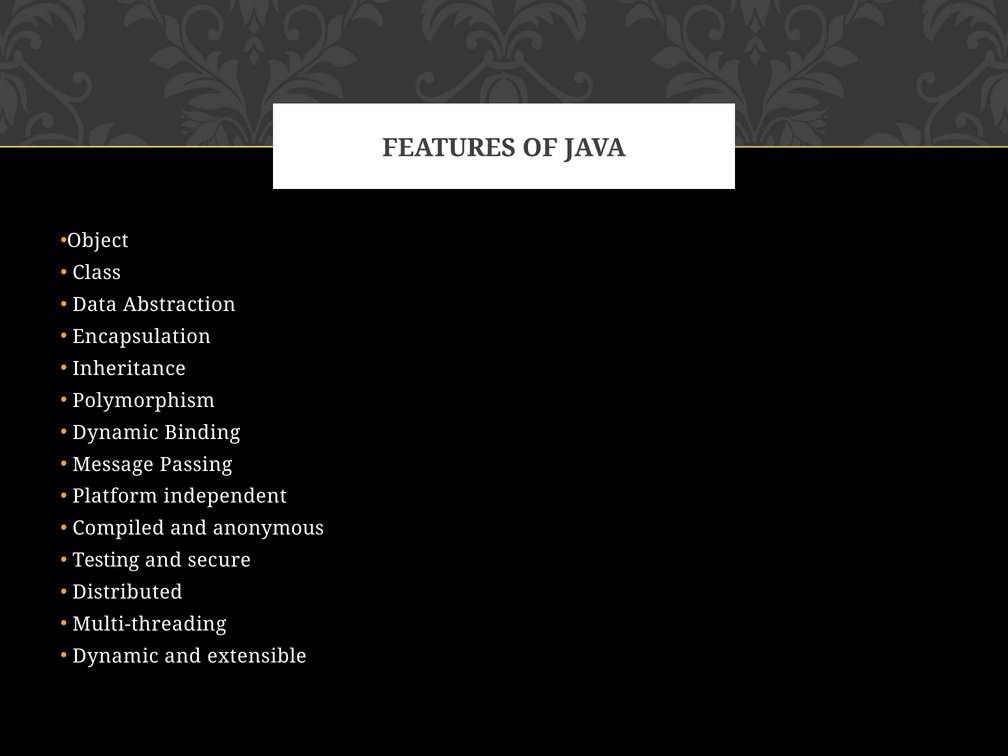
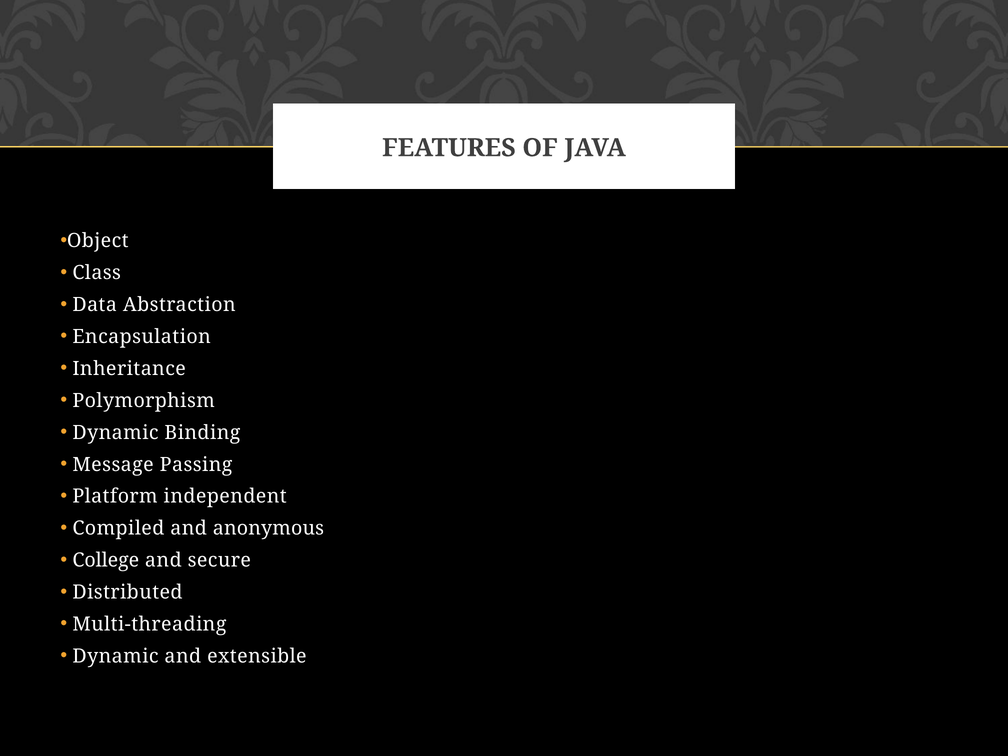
Testing: Testing -> College (106, 560)
